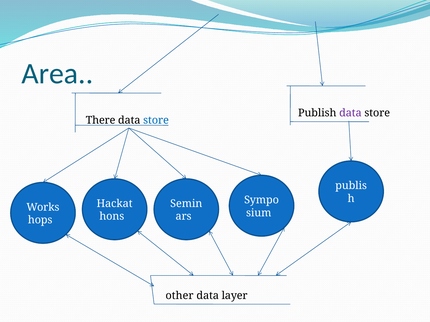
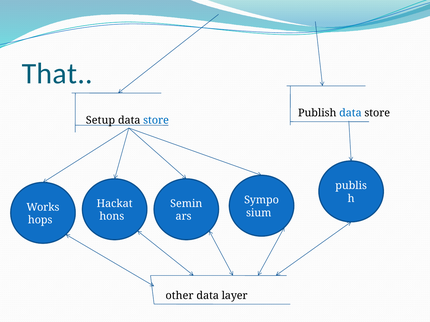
Area: Area -> That (57, 74)
data colour: purple -> blue (350, 113)
There: There -> Setup (100, 120)
